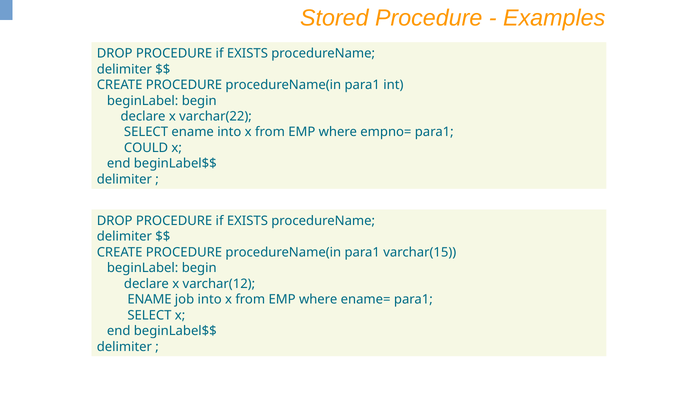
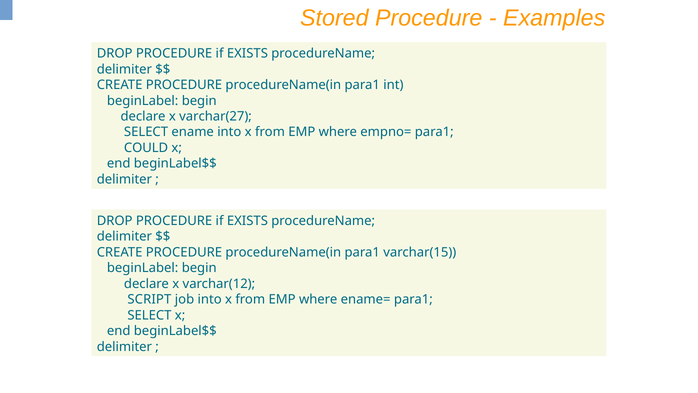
varchar(22: varchar(22 -> varchar(27 (216, 116)
ENAME: ENAME -> SCRIPT (149, 299)
